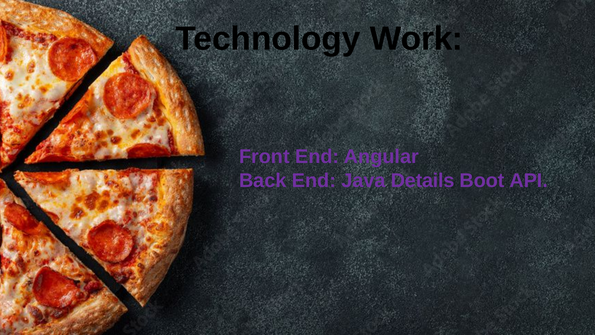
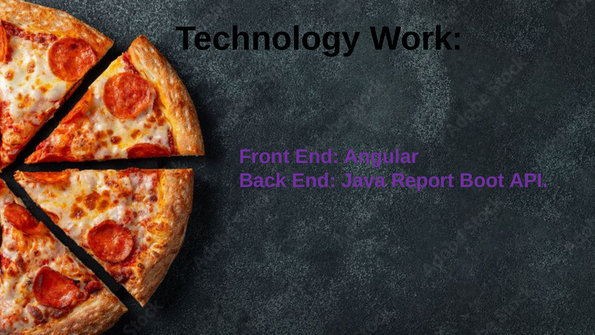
Details: Details -> Report (423, 180)
